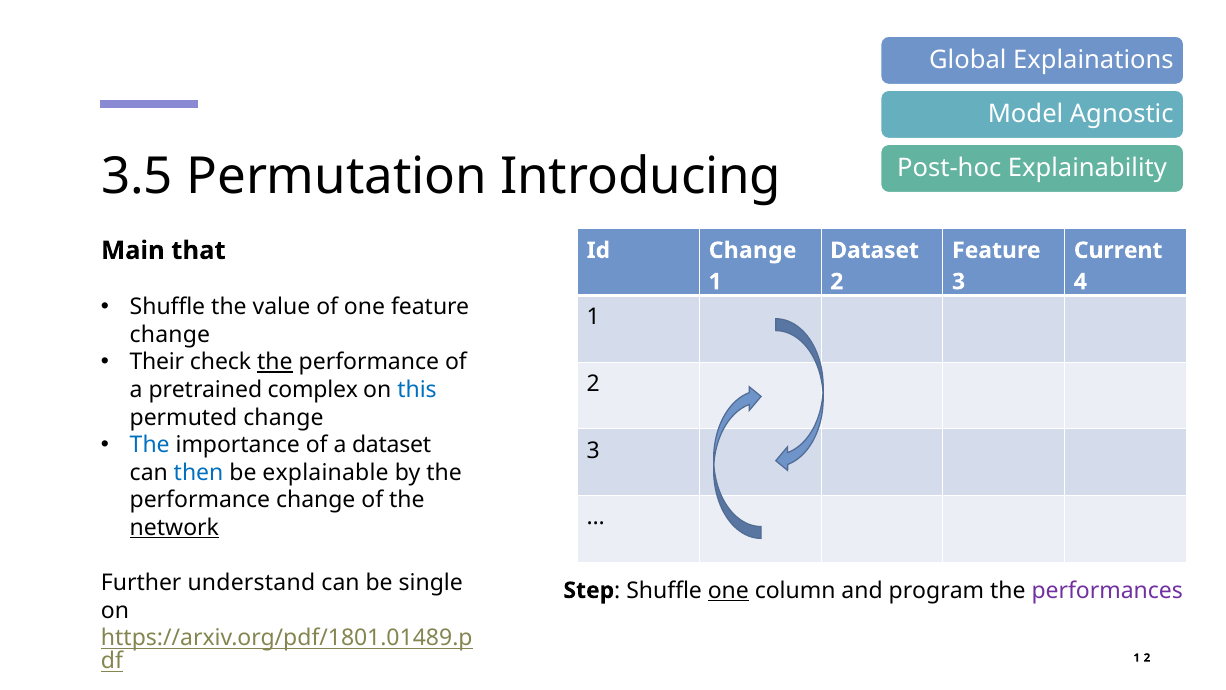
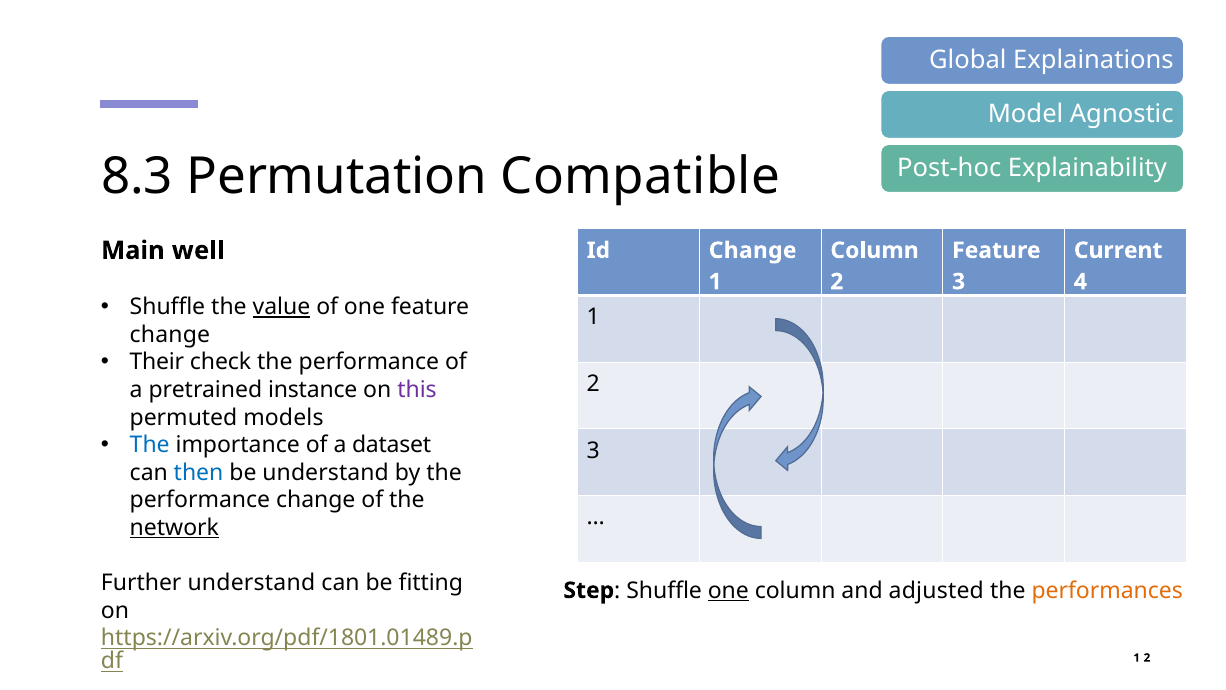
3.5: 3.5 -> 8.3 (137, 177)
Introducing: Introducing -> Compatible (640, 177)
that: that -> well (198, 250)
Dataset: Dataset -> Column (875, 250)
value underline: none -> present (281, 307)
the underline: present -> none (275, 362)
complex: complex -> instance (313, 390)
this colour: blue -> purple (417, 390)
permuted change: change -> models (283, 417)
be explainable: explainable -> understand (326, 472)
single: single -> fitting (431, 583)
program: program -> adjusted (936, 590)
performances colour: purple -> orange (1107, 590)
